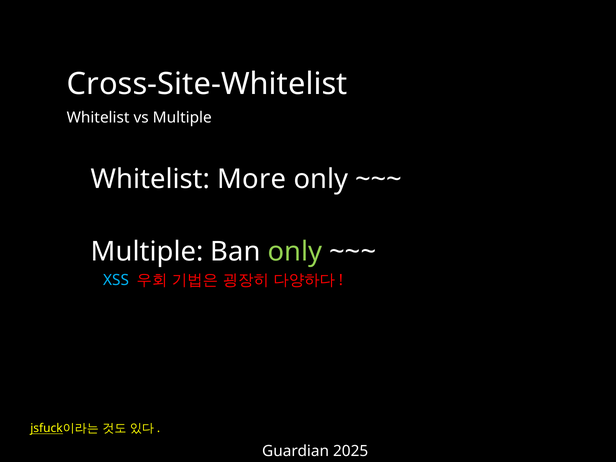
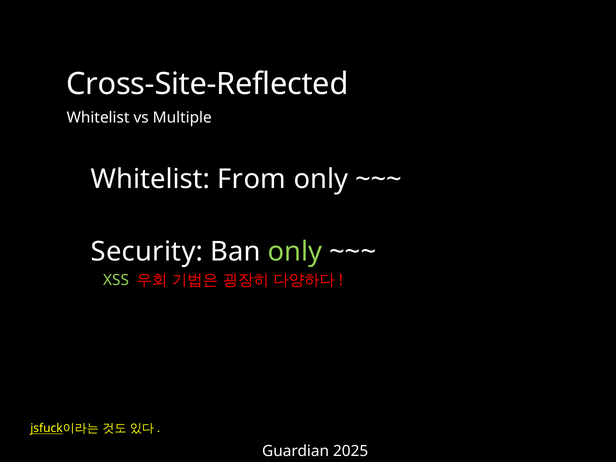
Cross-Site-Whitelist: Cross-Site-Whitelist -> Cross-Site-Reflected (207, 84)
More: More -> From (252, 179)
Multiple: Multiple -> Security (147, 252)
XSS colour: light blue -> light green (116, 280)
